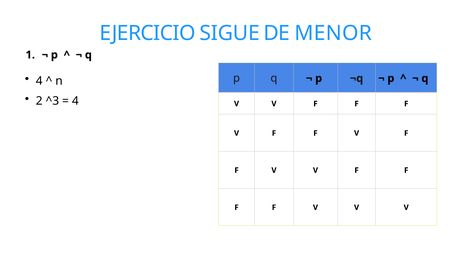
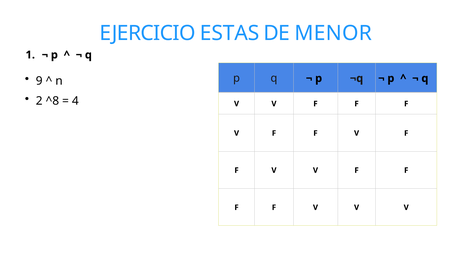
SIGUE: SIGUE -> ESTAS (230, 33)
4: 4 -> 9 (39, 81)
^3: ^3 -> ^8 (52, 101)
